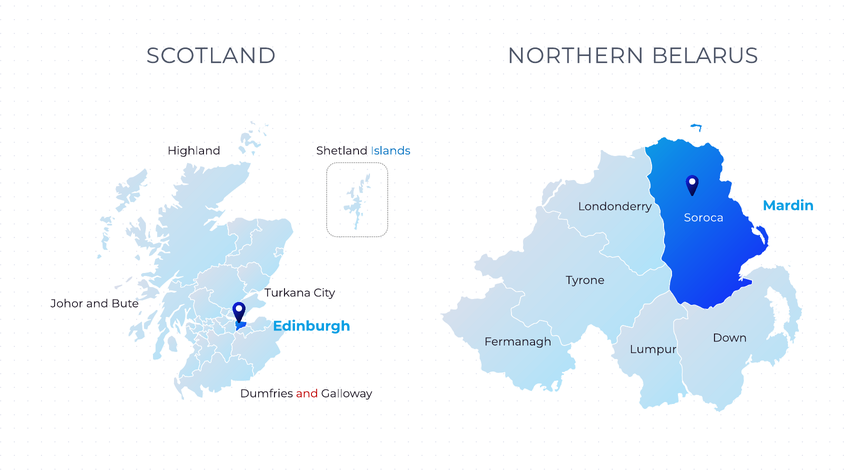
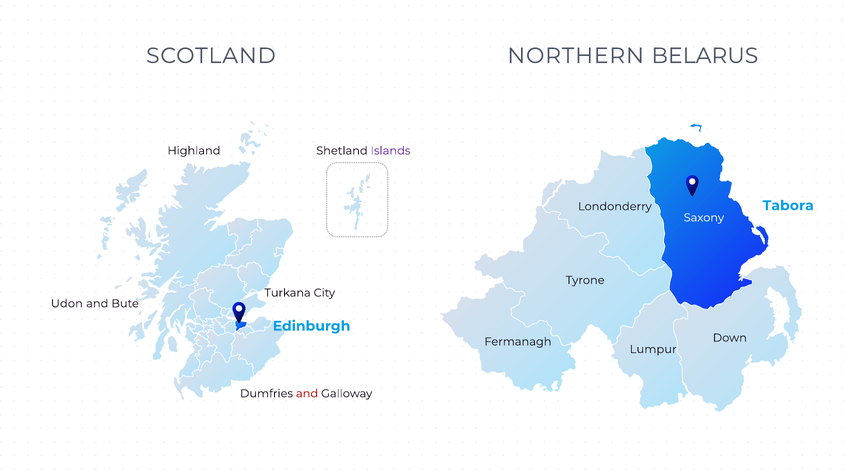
Islands colour: blue -> purple (391, 151)
Mardin: Mardin -> Tabora (788, 205)
Soroca: Soroca -> Saxony (704, 218)
Johor: Johor -> Udon (67, 303)
